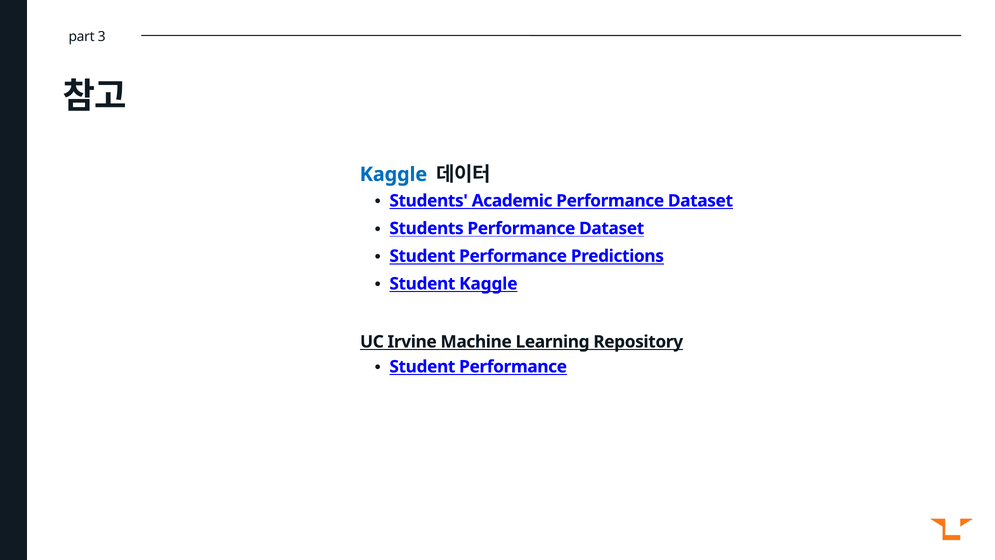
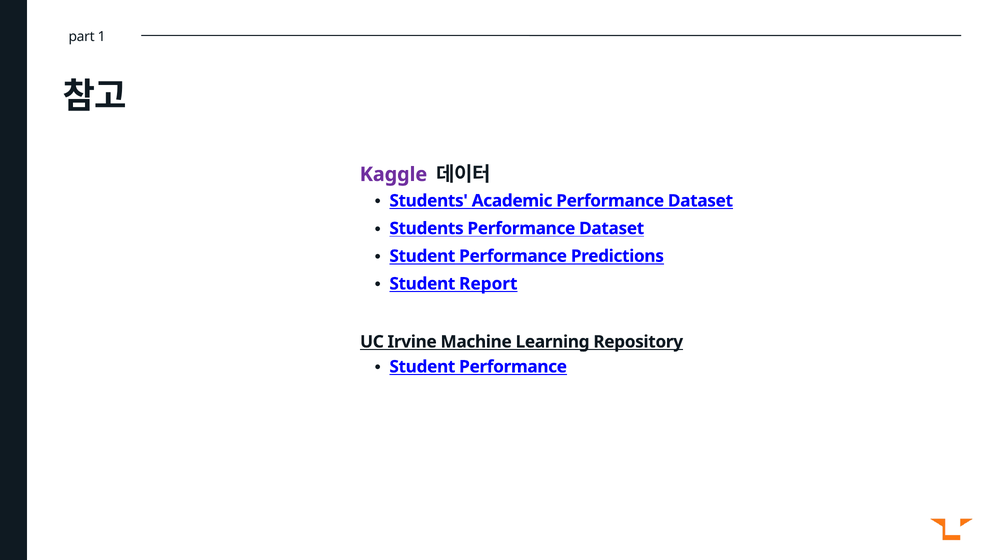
3: 3 -> 1 (102, 36)
Kaggle colour: blue -> purple (393, 174)
Student Kaggle: Kaggle -> Report (488, 284)
